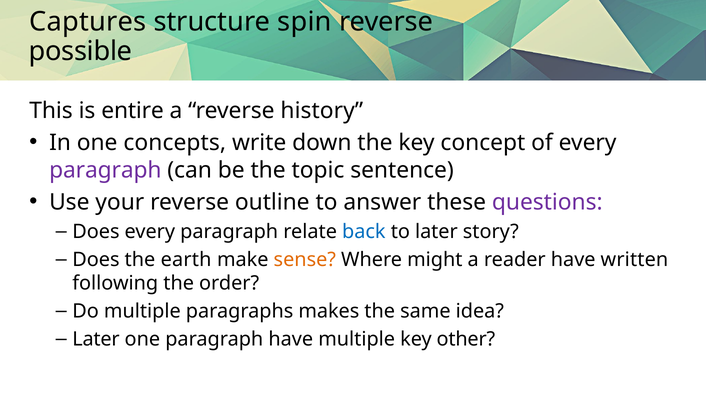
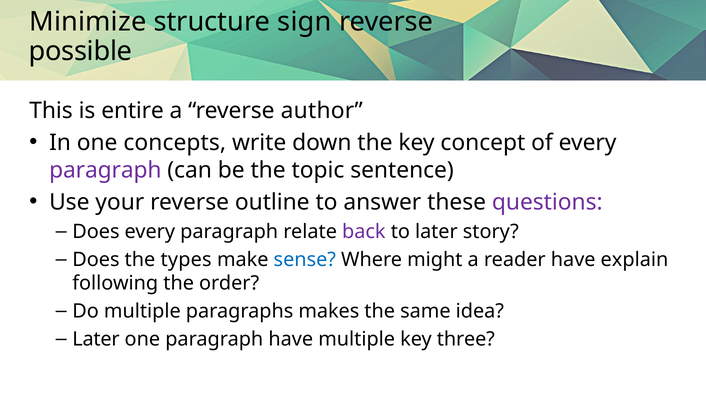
Captures: Captures -> Minimize (88, 22)
spin: spin -> sign (304, 22)
history: history -> author (322, 111)
back colour: blue -> purple (364, 232)
earth: earth -> types (186, 260)
sense colour: orange -> blue (305, 260)
written: written -> explain (635, 260)
other: other -> three (466, 339)
